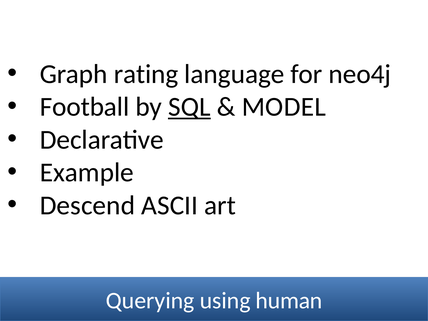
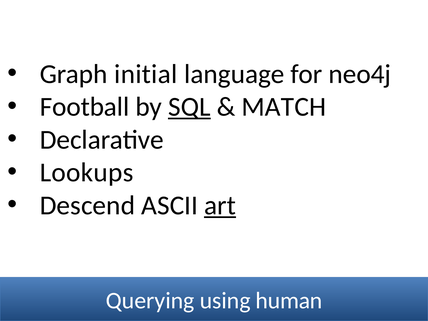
rating: rating -> initial (146, 74)
MODEL: MODEL -> MATCH (284, 107)
Example: Example -> Lookups (87, 173)
art underline: none -> present (220, 205)
